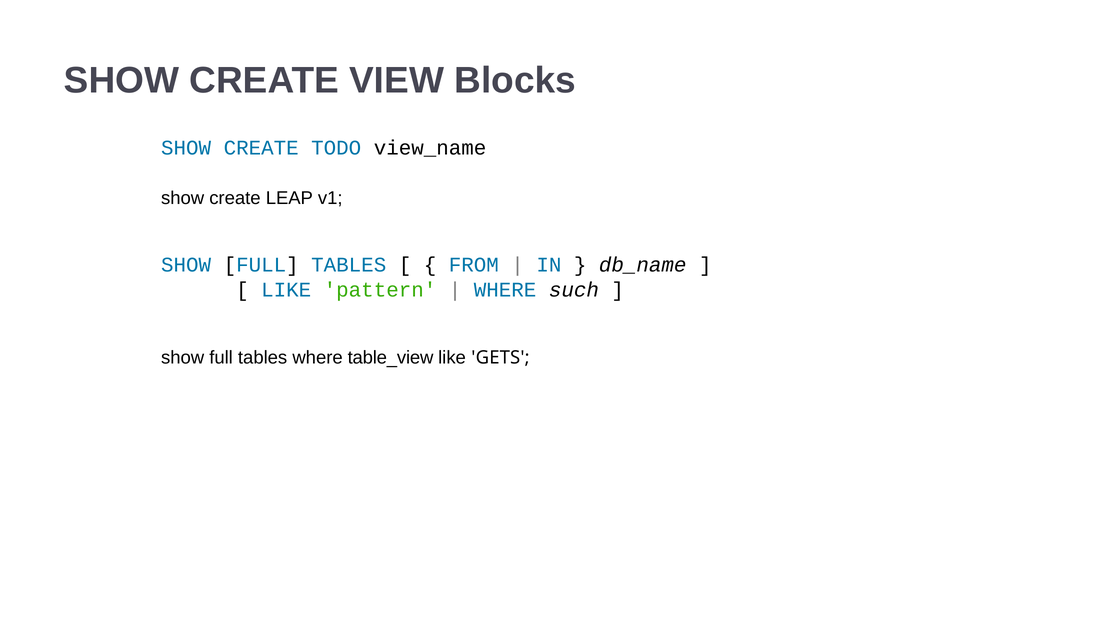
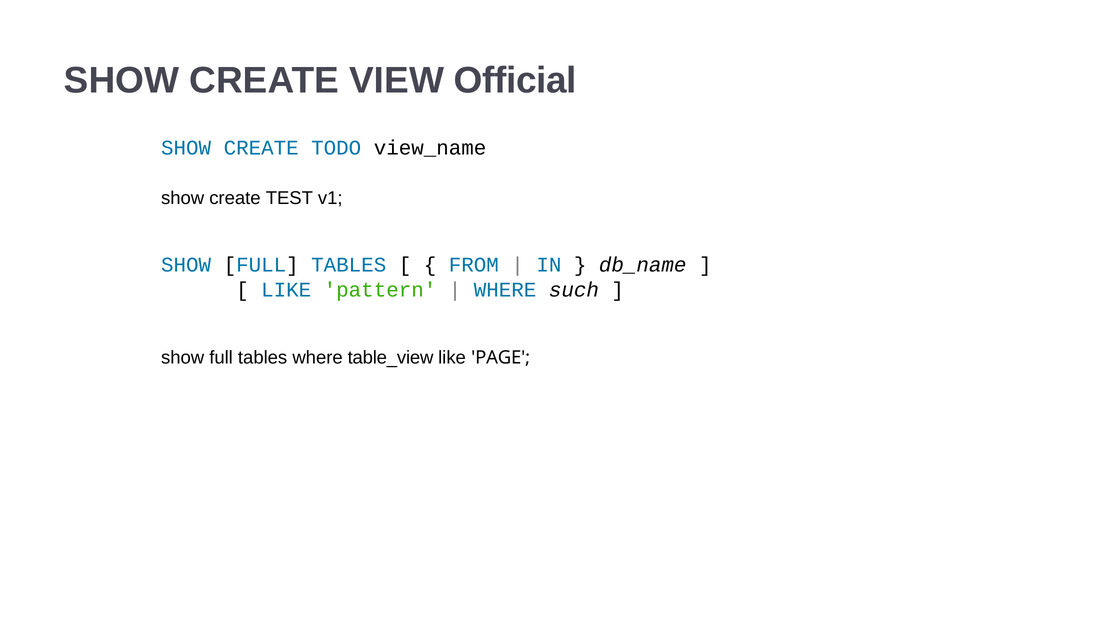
Blocks: Blocks -> Official (515, 80)
LEAP: LEAP -> TEST (289, 198)
GETS: GETS -> PAGE (501, 358)
